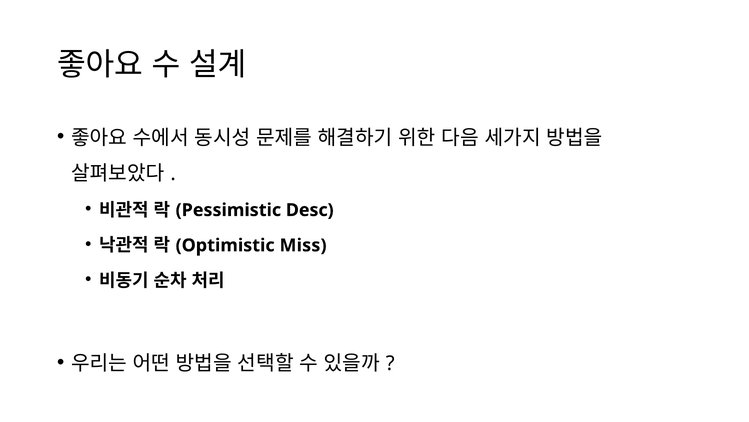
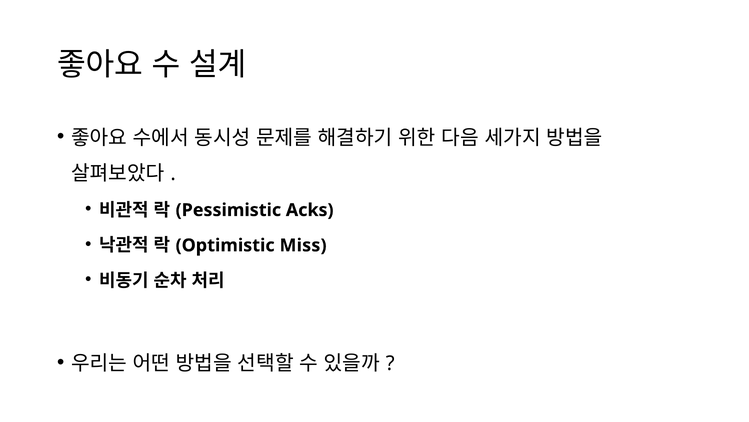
Desc: Desc -> Acks (310, 210)
